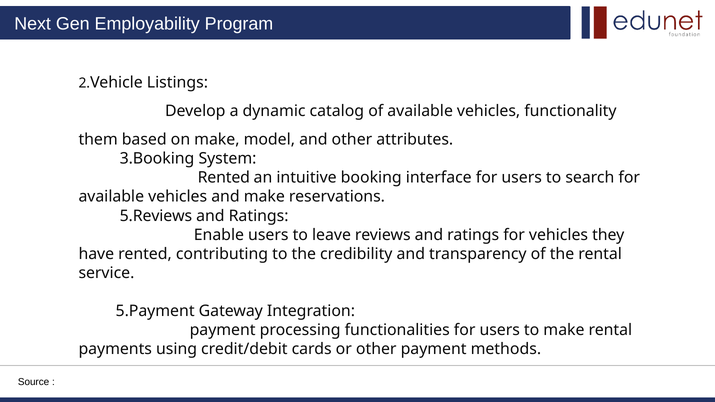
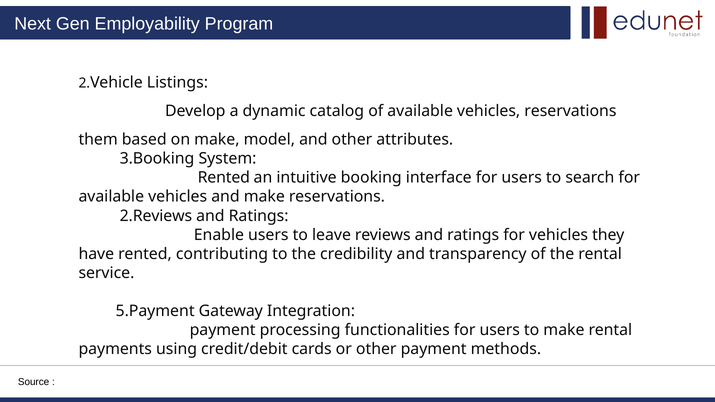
vehicles functionality: functionality -> reservations (570, 111)
5.Reviews: 5.Reviews -> 2.Reviews (156, 216)
